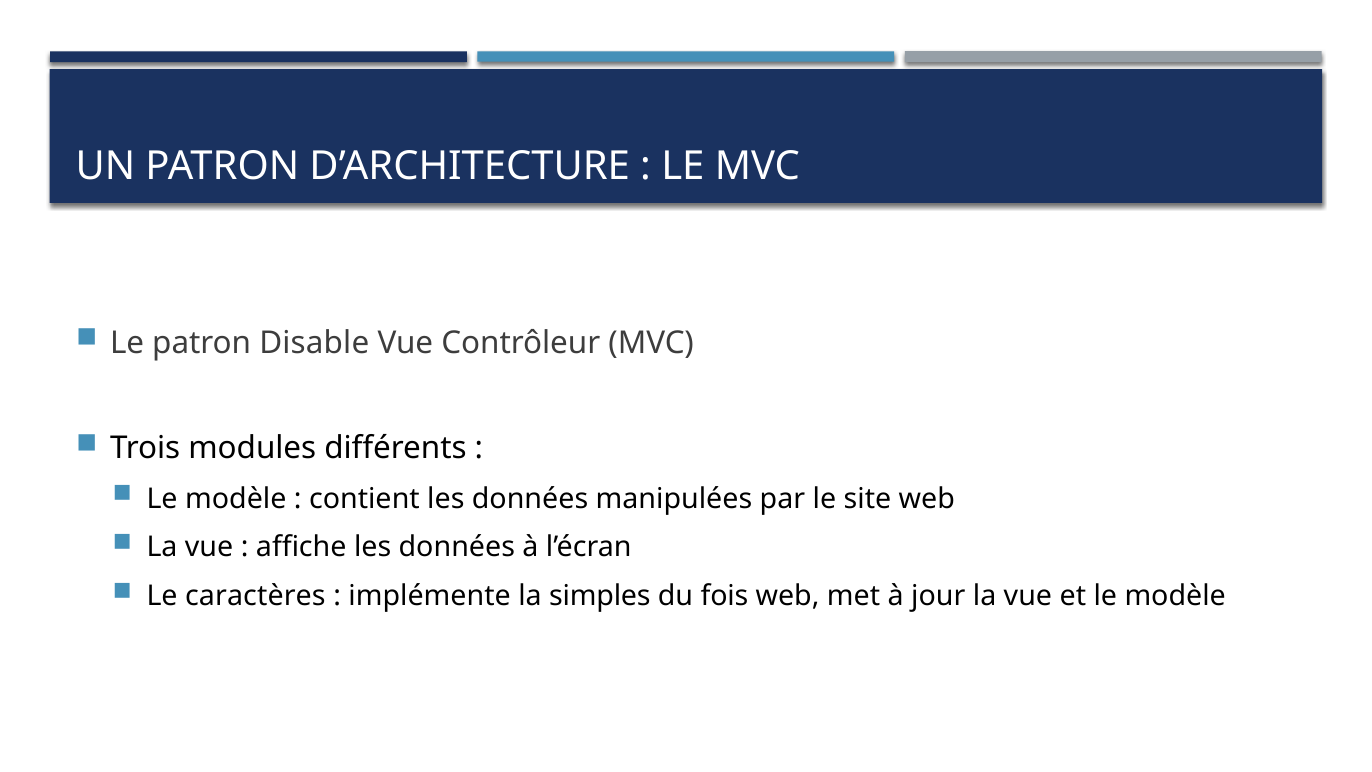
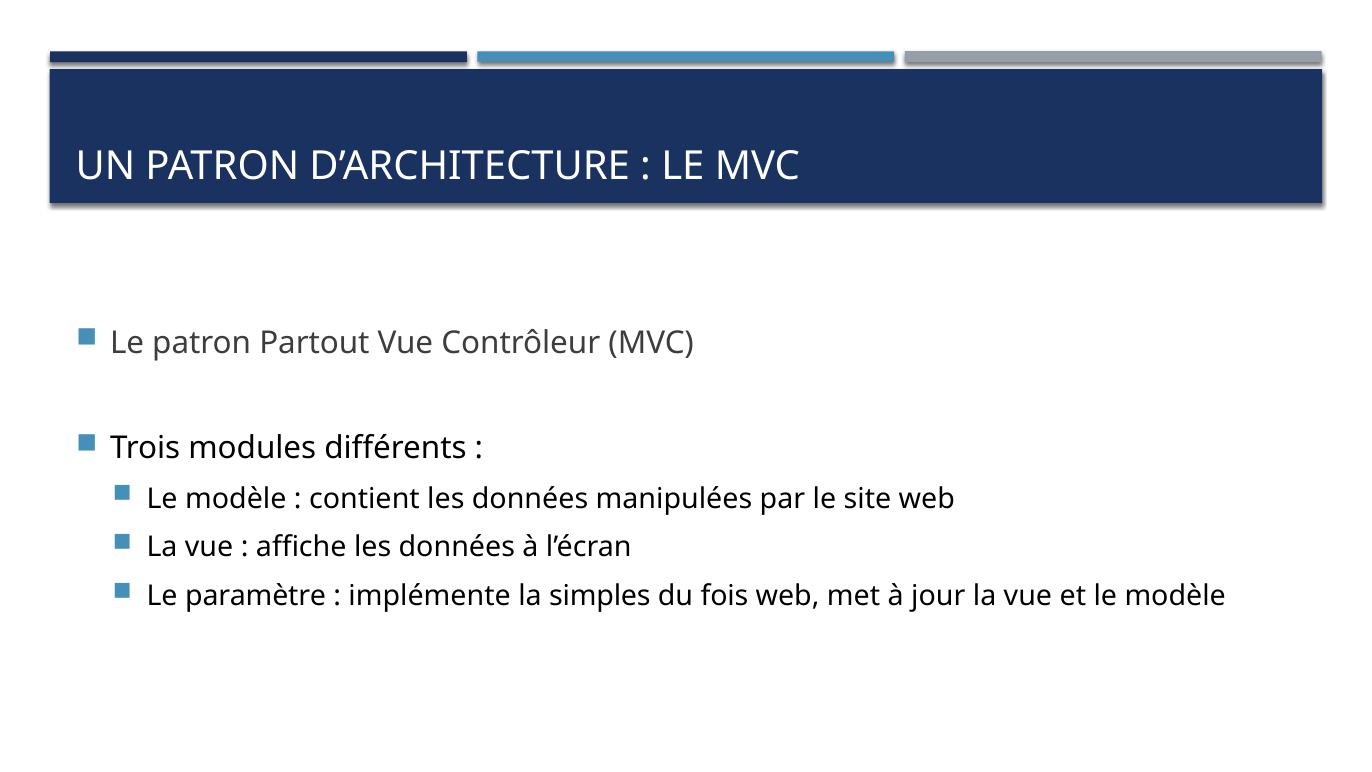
Disable: Disable -> Partout (314, 343)
caractères: caractères -> paramètre (256, 596)
